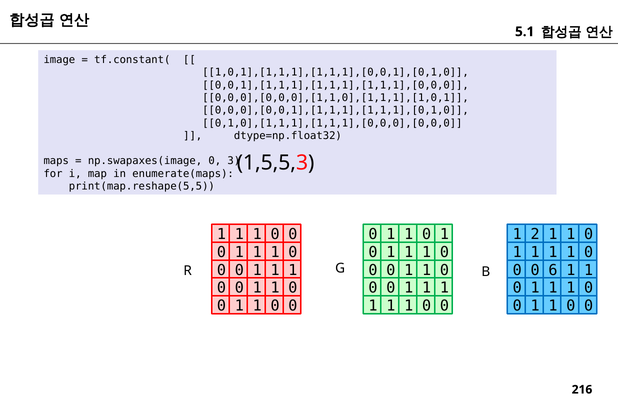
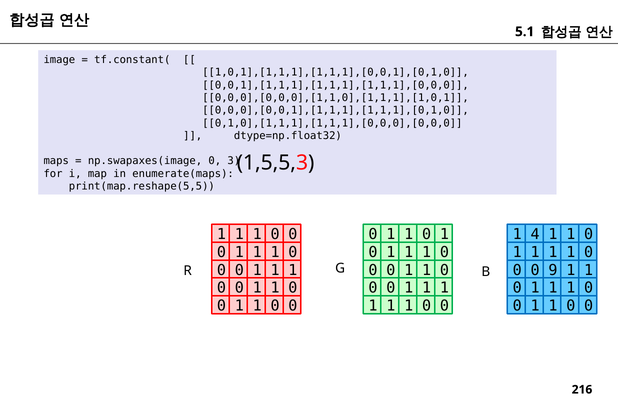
2: 2 -> 4 (535, 234)
6: 6 -> 9 (553, 270)
